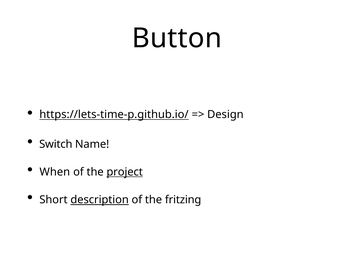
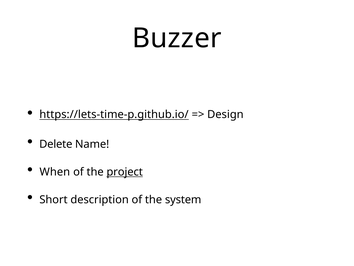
Button: Button -> Buzzer (177, 38)
Switch: Switch -> Delete (56, 144)
description underline: present -> none (100, 199)
fritzing: fritzing -> system (183, 199)
